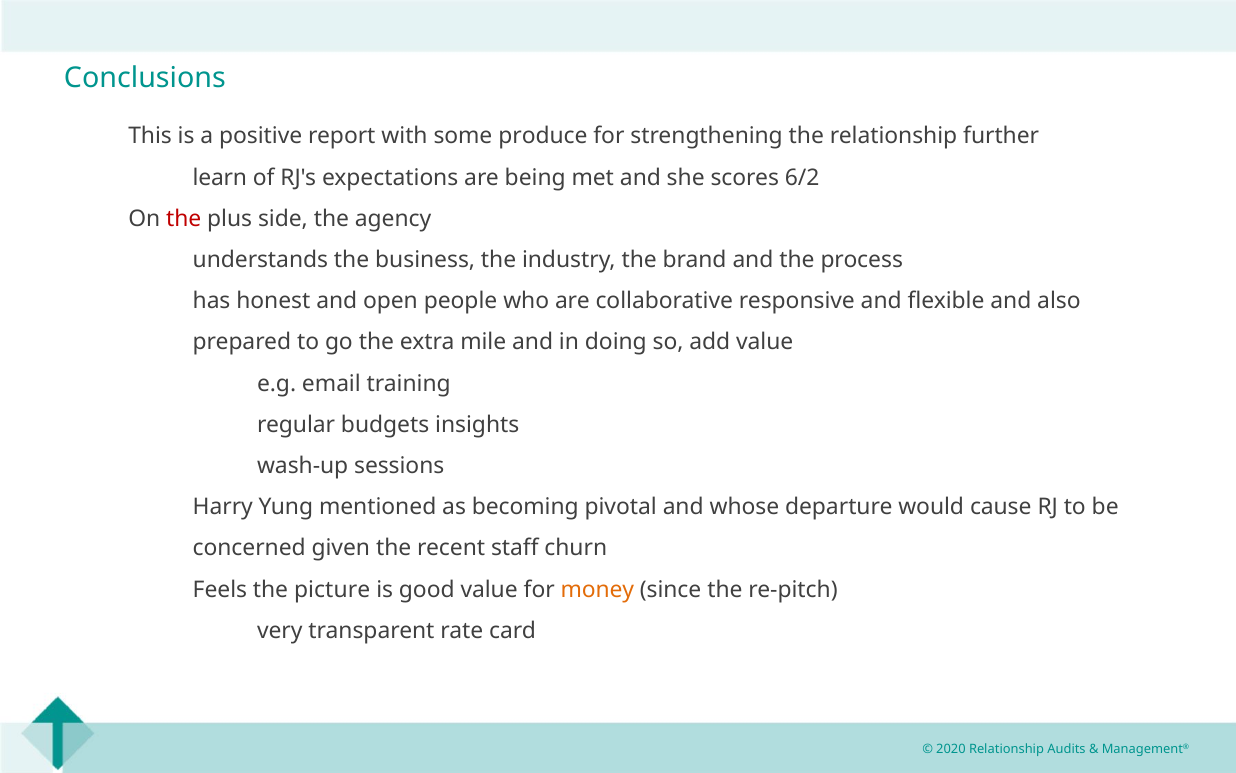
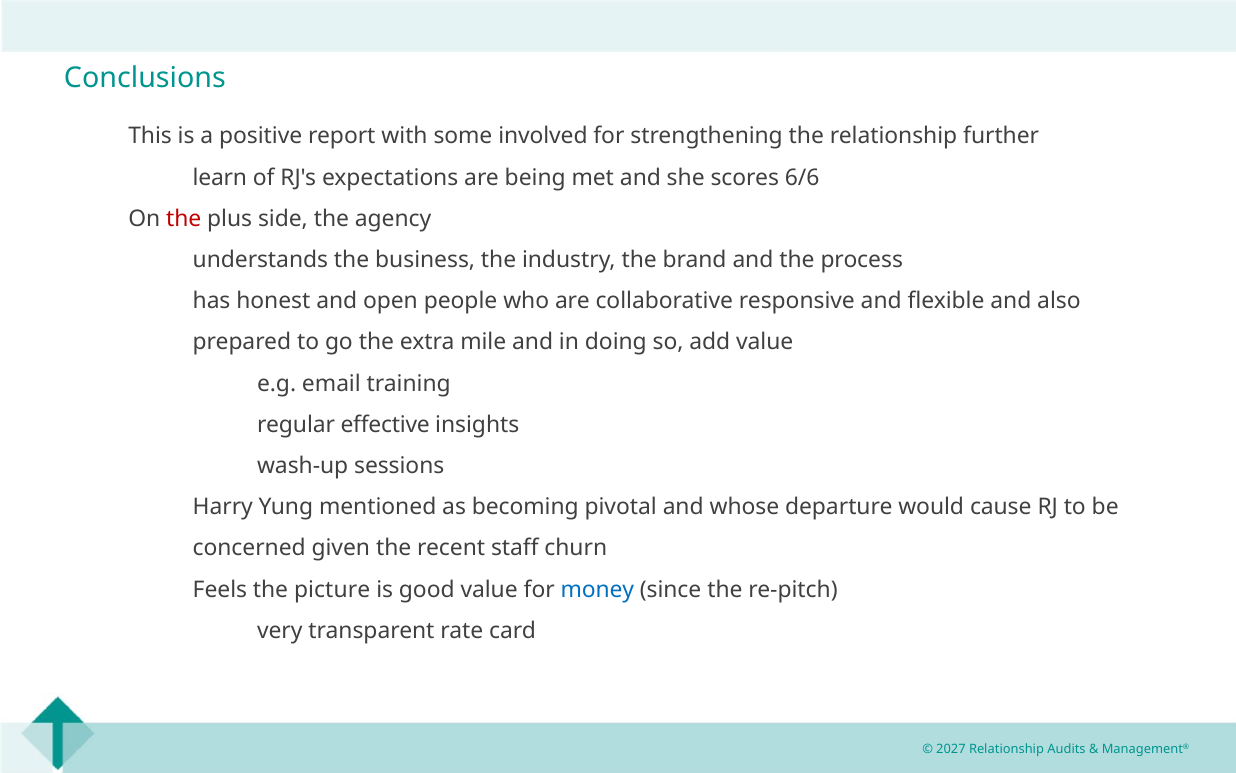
produce: produce -> involved (543, 136)
6/2: 6/2 -> 6/6 (802, 177)
budgets: budgets -> effective (385, 424)
money colour: orange -> blue (597, 589)
2020: 2020 -> 2027 (951, 749)
